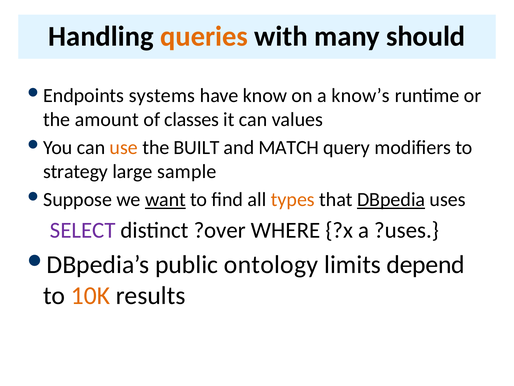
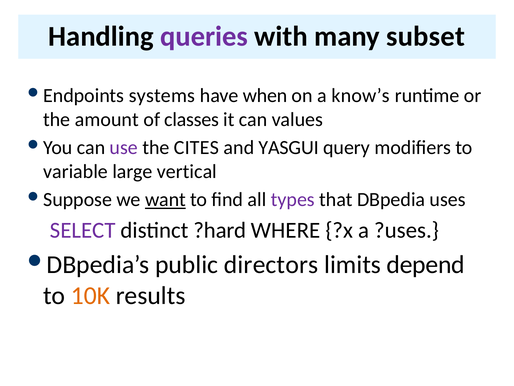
queries colour: orange -> purple (204, 36)
should: should -> subset (426, 36)
know: know -> when (265, 95)
use colour: orange -> purple (124, 147)
BUILT: BUILT -> CITES (196, 147)
MATCH: MATCH -> YASGUI (289, 147)
strategy: strategy -> variable (76, 171)
sample: sample -> vertical (187, 171)
types colour: orange -> purple (293, 199)
DBpedia underline: present -> none (391, 199)
?over: ?over -> ?hard (220, 230)
ontology: ontology -> directors (271, 264)
